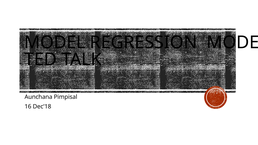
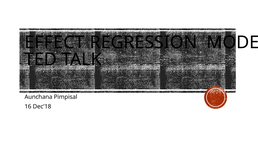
MODEL: MODEL -> EFFECT (55, 43)
